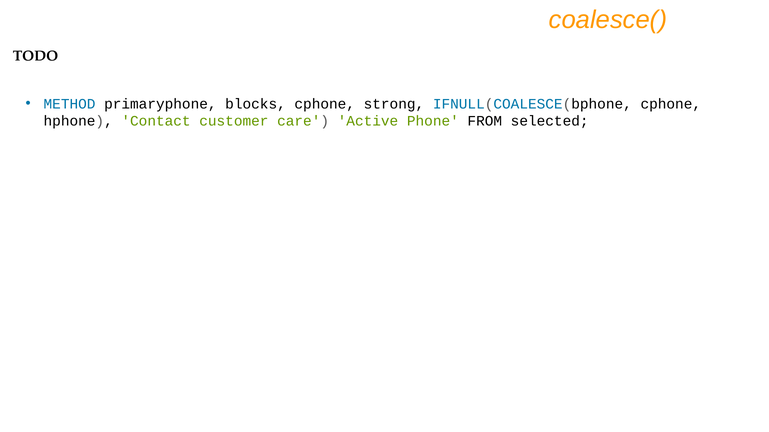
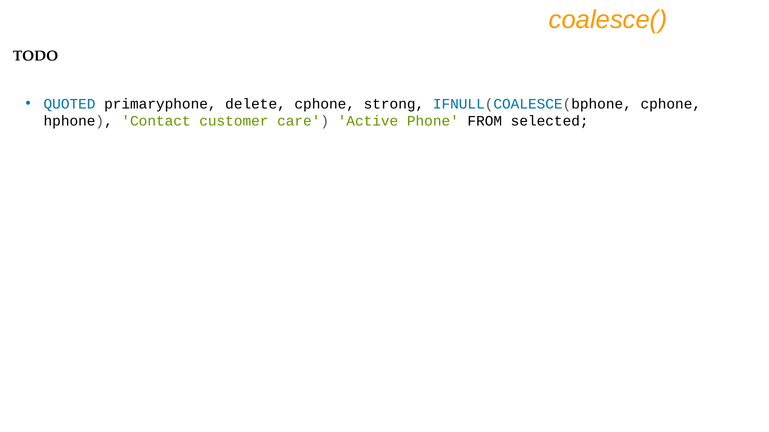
METHOD: METHOD -> QUOTED (70, 104)
blocks: blocks -> delete (256, 104)
